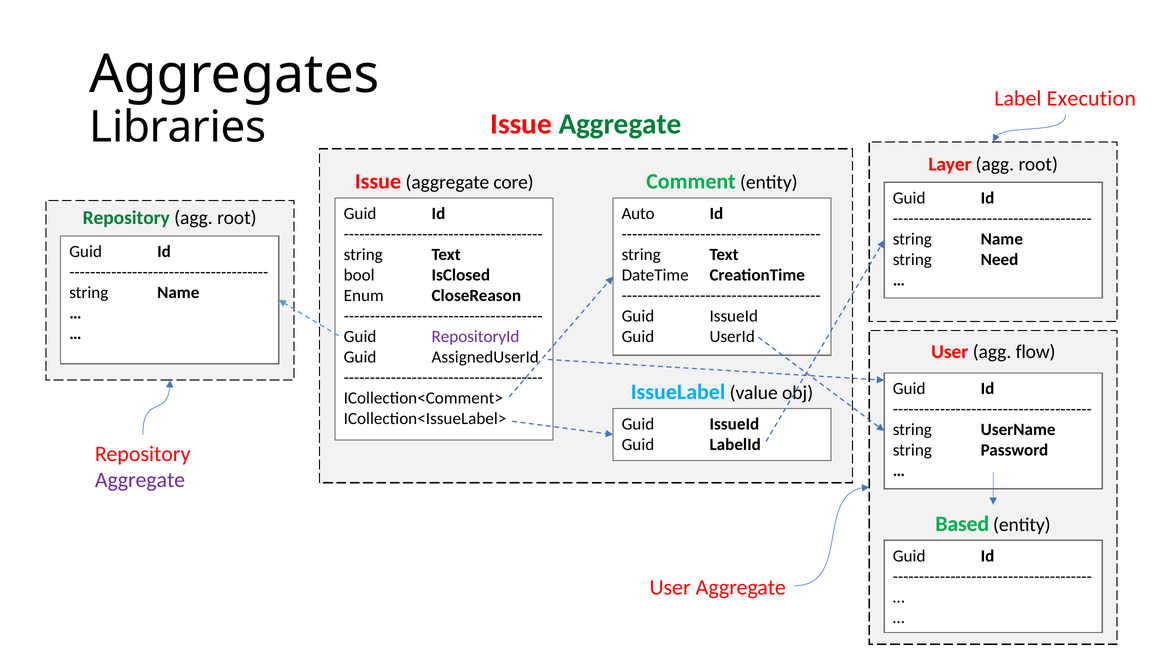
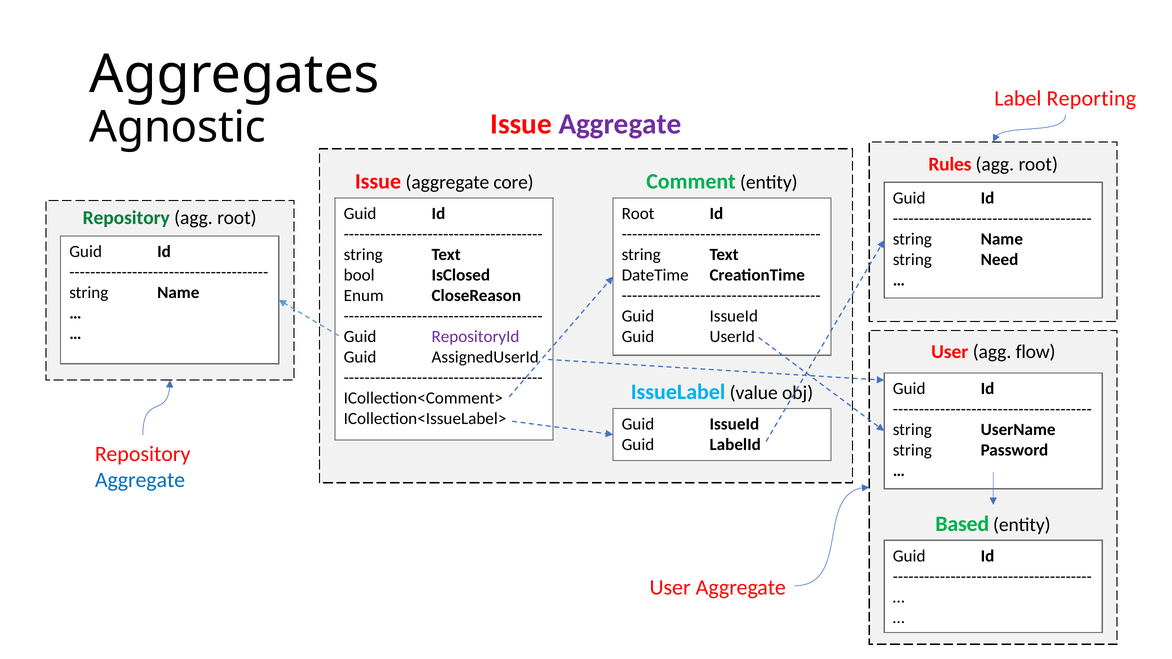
Execution: Execution -> Reporting (1091, 99)
Aggregate colour: green -> purple (620, 124)
Libraries: Libraries -> Agnostic (178, 127)
Layer: Layer -> Rules (950, 164)
Auto: Auto -> Root (638, 214)
Aggregate colour: purple -> blue (140, 480)
